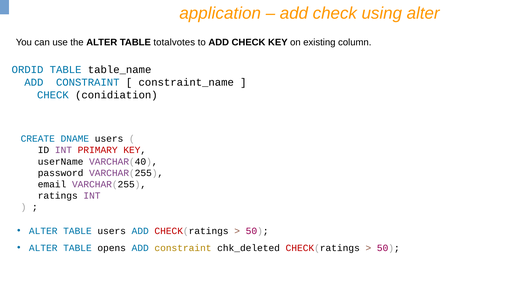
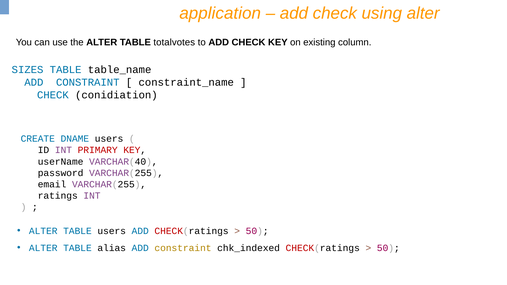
ORDID: ORDID -> SIZES (28, 70)
opens: opens -> alias (112, 248)
chk_deleted: chk_deleted -> chk_indexed (249, 248)
